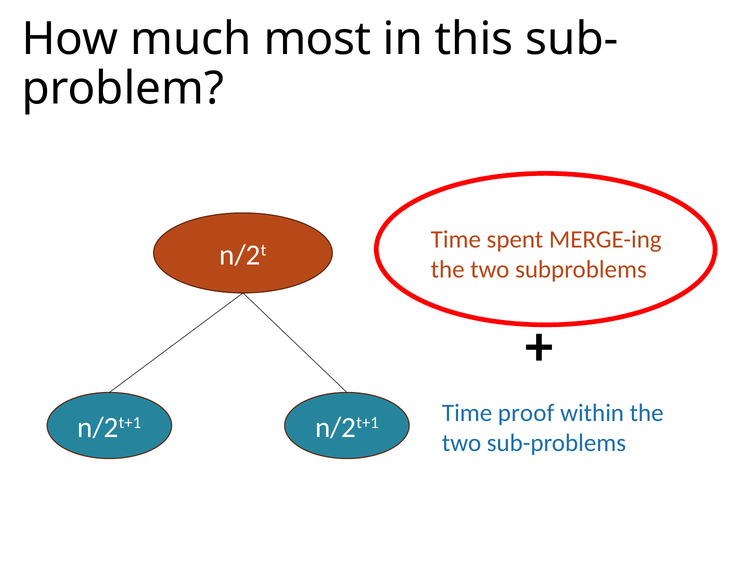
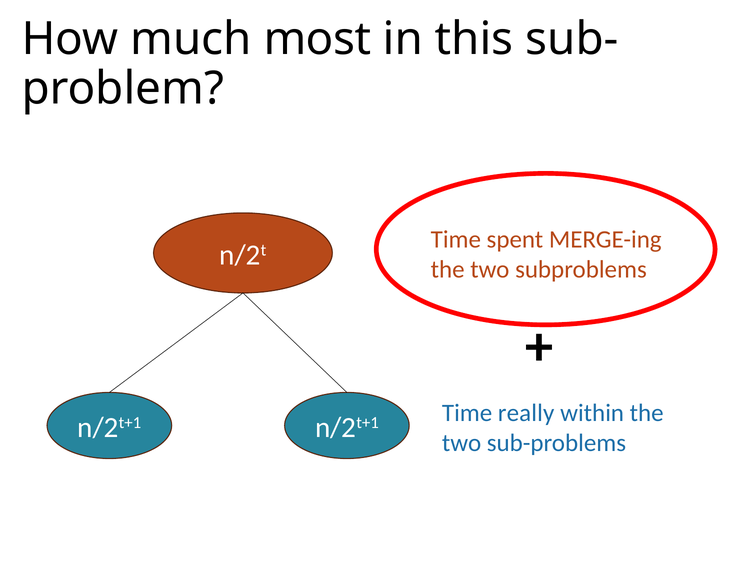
proof: proof -> really (526, 413)
